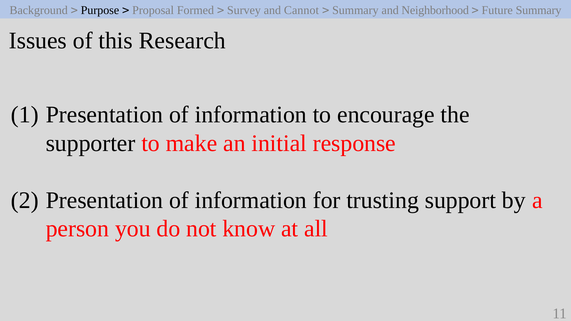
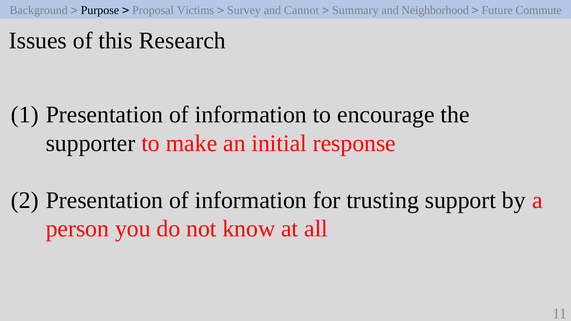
Formed: Formed -> Victims (195, 10)
Future Summary: Summary -> Commute (539, 10)
